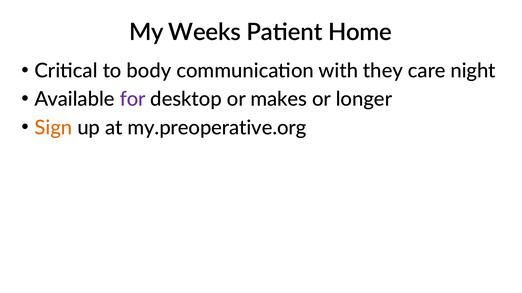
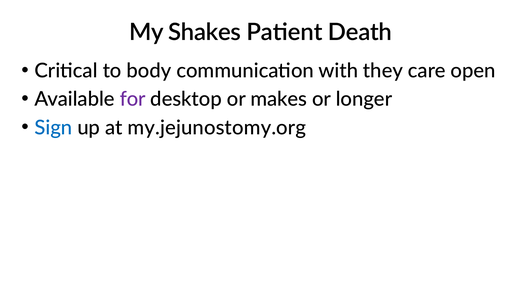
Weeks: Weeks -> Shakes (205, 32)
Home: Home -> Death (360, 32)
night: night -> open (473, 71)
Sign colour: orange -> blue (53, 128)
my.preoperative.org: my.preoperative.org -> my.jejunostomy.org (217, 128)
